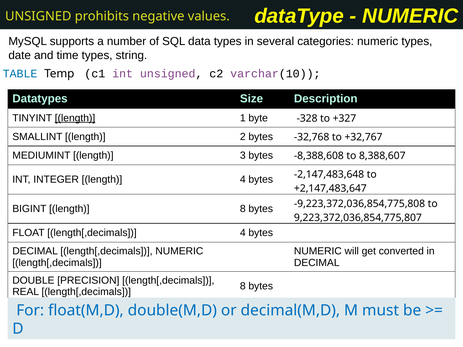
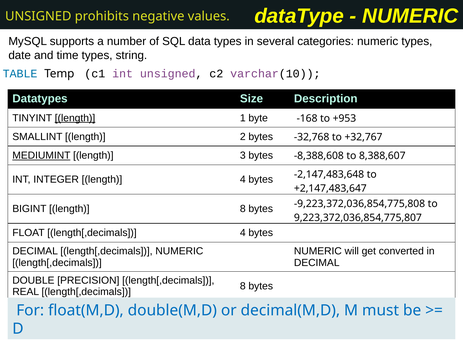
-328: -328 -> -168 (307, 119)
+327: +327 -> +953 (344, 119)
MEDIUMINT underline: none -> present (41, 156)
